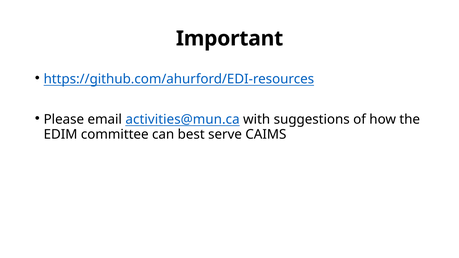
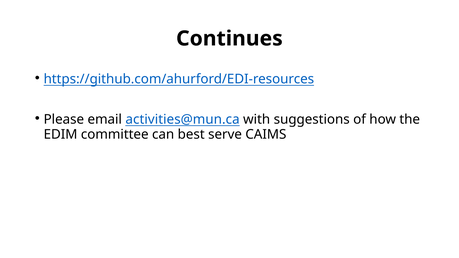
Important: Important -> Continues (229, 39)
